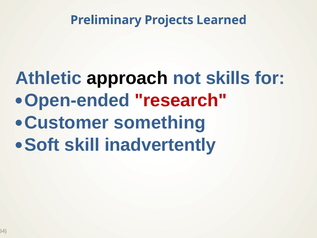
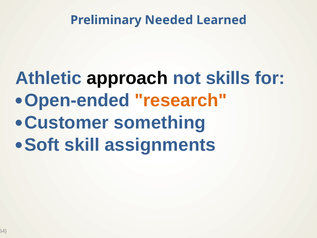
Projects: Projects -> Needed (169, 20)
research colour: red -> orange (181, 100)
inadvertently: inadvertently -> assignments (160, 145)
